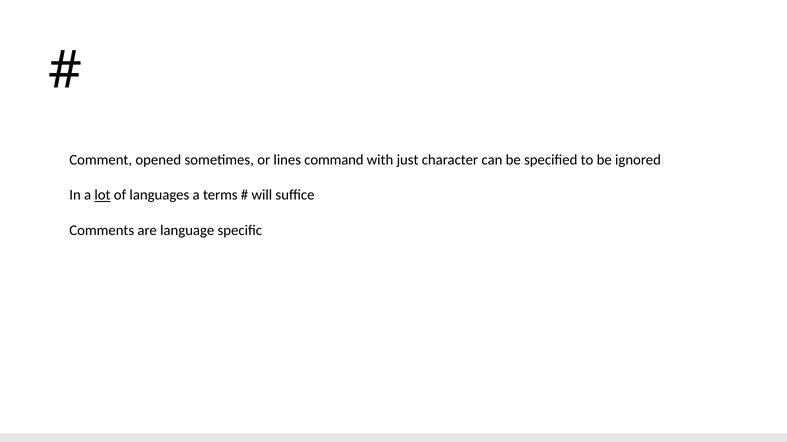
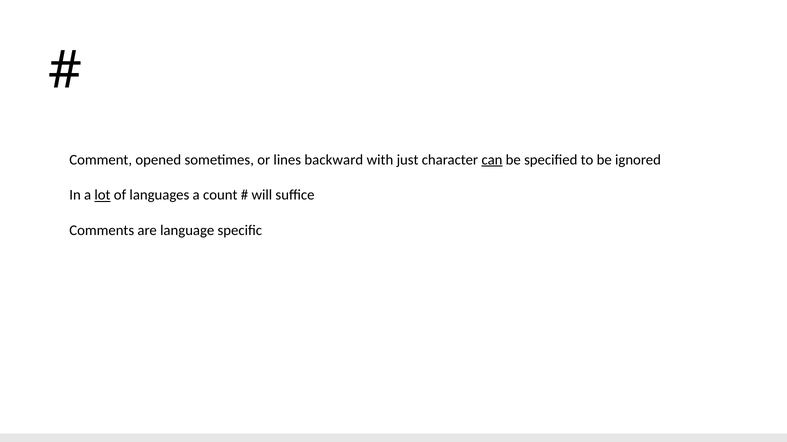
command: command -> backward (334, 160)
can underline: none -> present (492, 160)
terms: terms -> count (220, 195)
